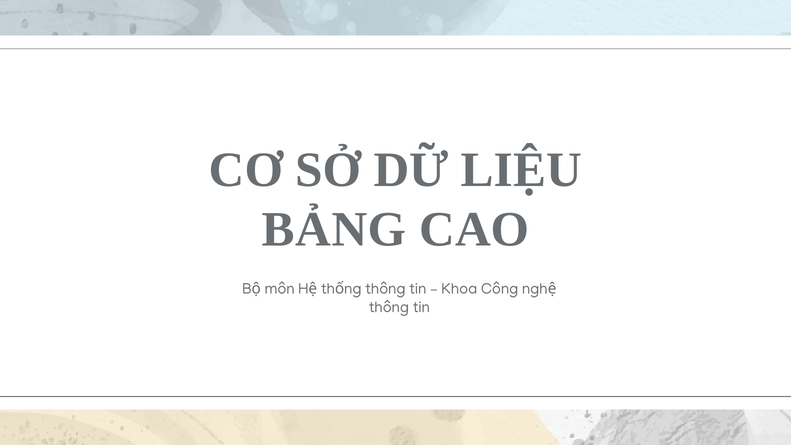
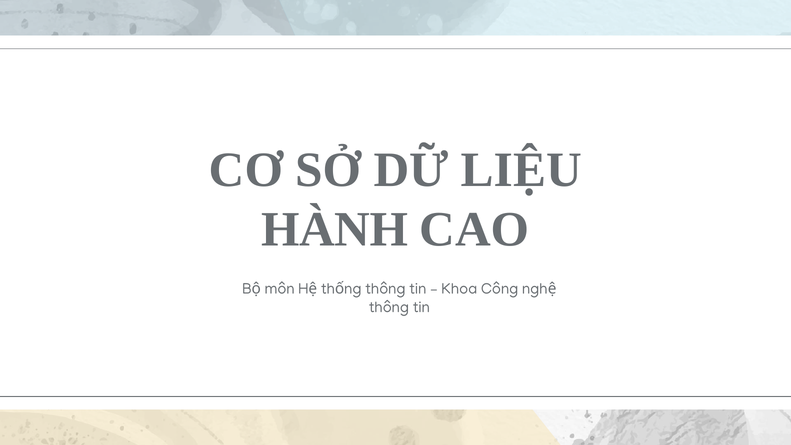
BẢNG: BẢNG -> HÀNH (335, 229)
